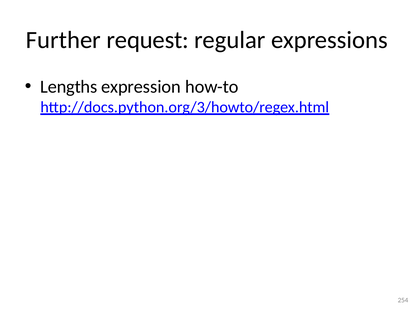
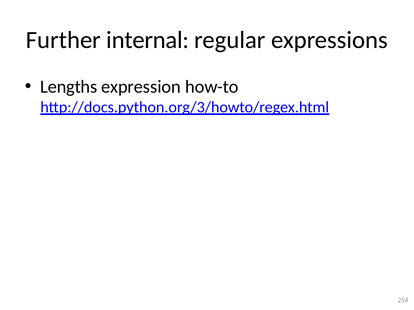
request: request -> internal (148, 40)
